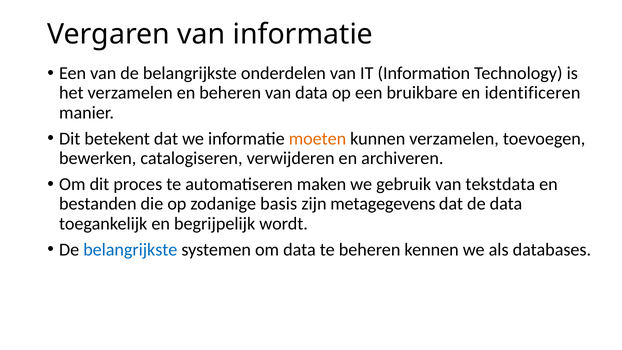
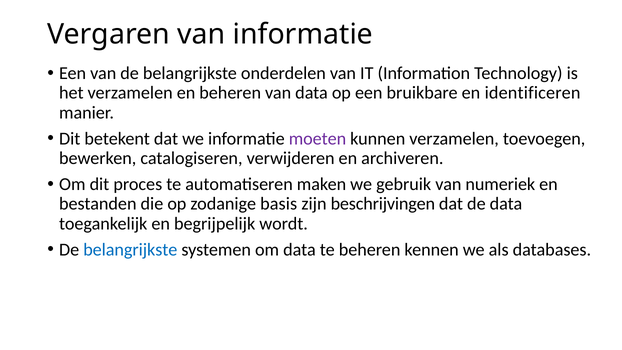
moeten colour: orange -> purple (317, 139)
tekstdata: tekstdata -> numeriek (500, 184)
metagegevens: metagegevens -> beschrijvingen (383, 204)
